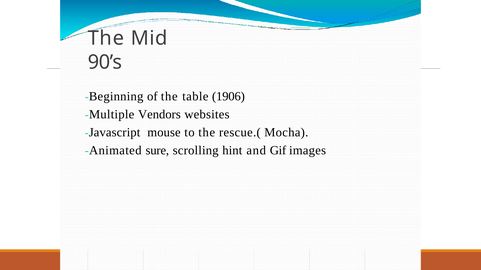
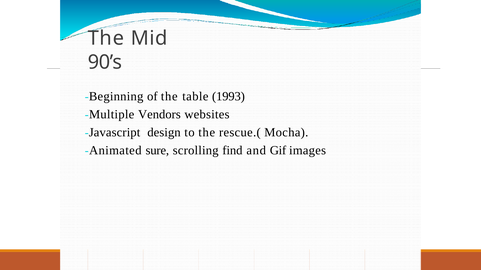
1906: 1906 -> 1993 (228, 97)
mouse: mouse -> design (164, 133)
hint: hint -> find (232, 151)
